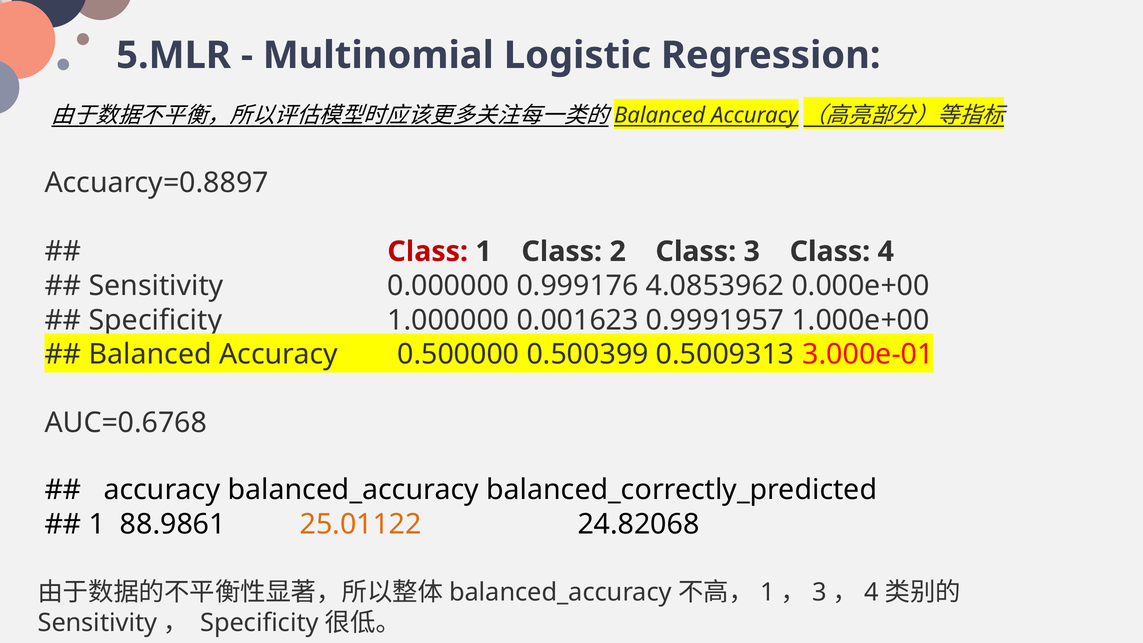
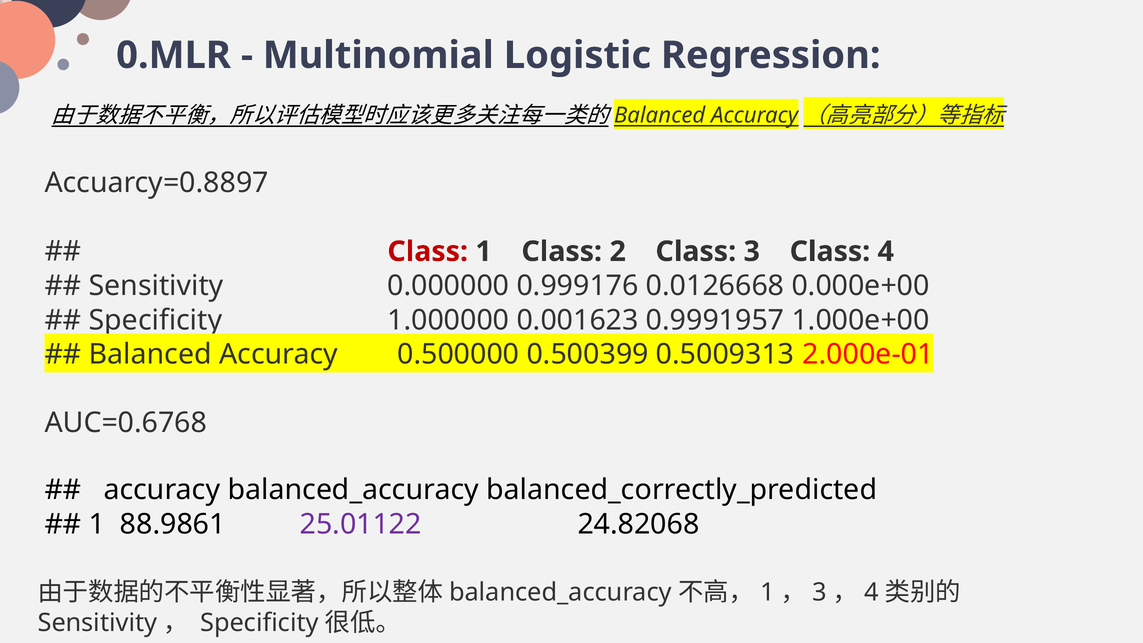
5.MLR: 5.MLR -> 0.MLR (174, 55)
4.0853962: 4.0853962 -> 0.0126668 (715, 286)
3.000e-01: 3.000e-01 -> 2.000e-01 (868, 354)
25.01122 colour: orange -> purple (361, 524)
